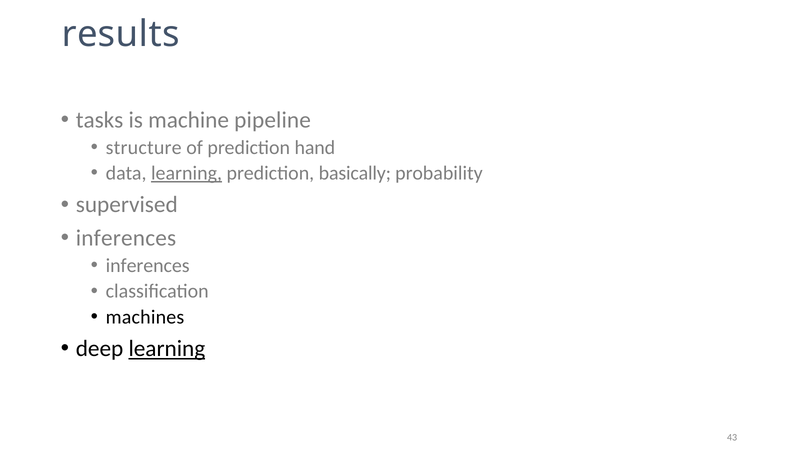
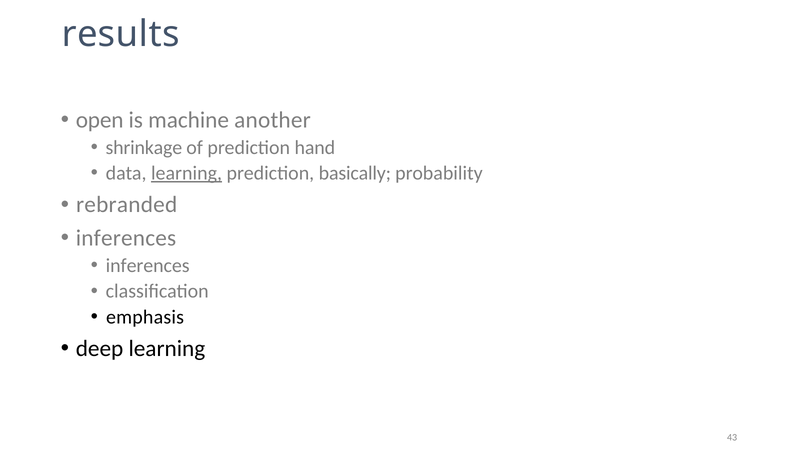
tasks: tasks -> open (100, 120)
pipeline: pipeline -> another (273, 120)
structure: structure -> shrinkage (144, 147)
supervised: supervised -> rebranded (127, 205)
machines: machines -> emphasis (145, 317)
learning underline: present -> none (167, 349)
